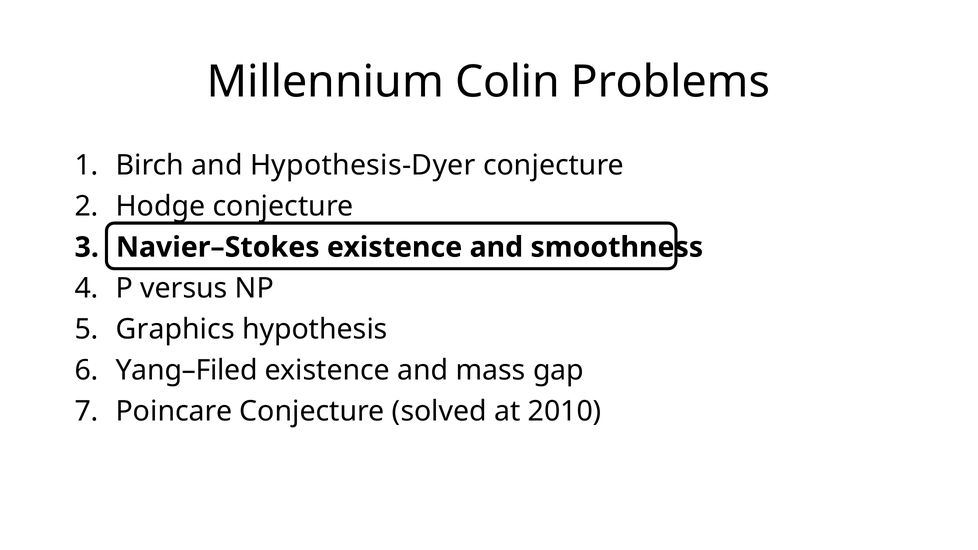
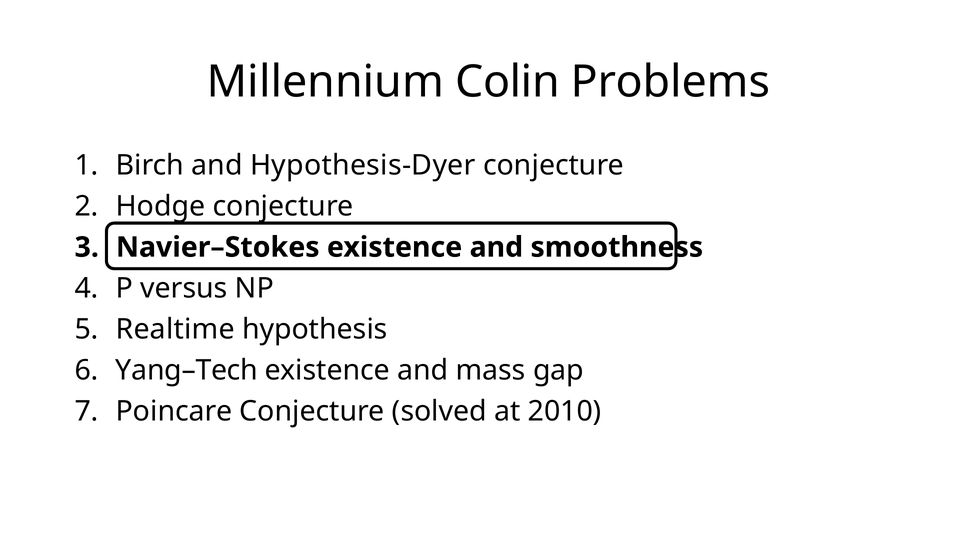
Graphics: Graphics -> Realtime (175, 329)
Yang–Filed: Yang–Filed -> Yang–Tech (187, 370)
